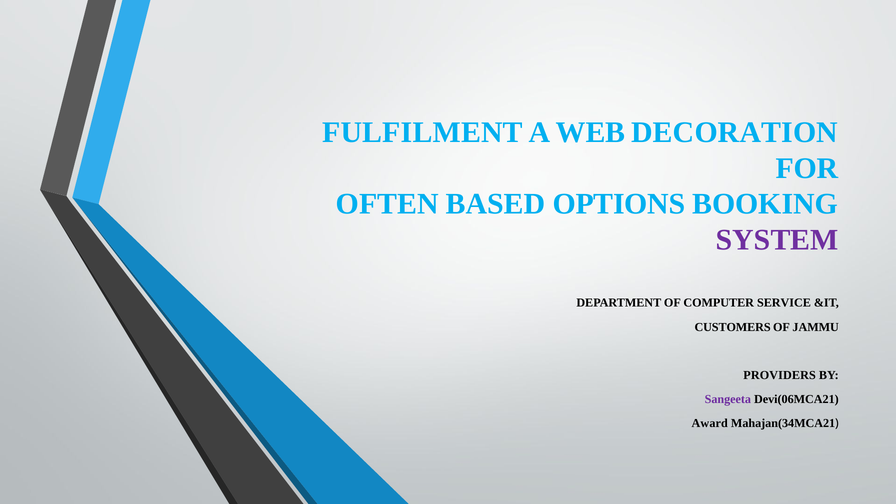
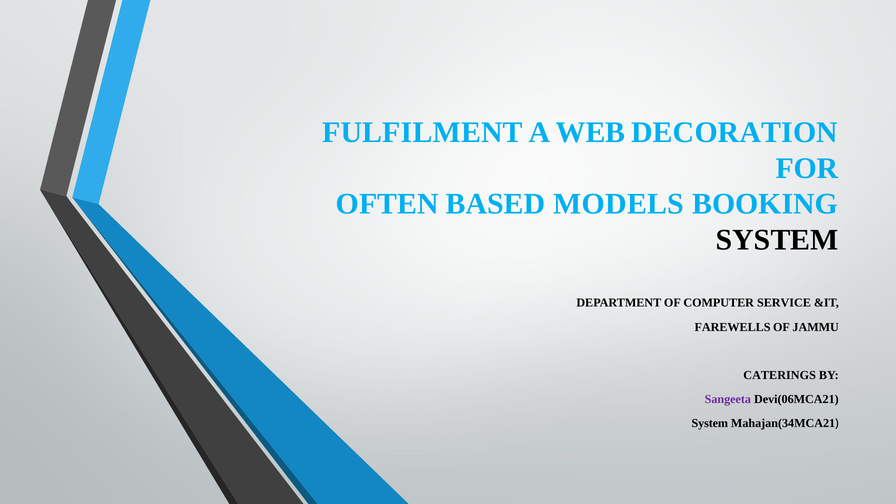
OPTIONS: OPTIONS -> MODELS (619, 204)
SYSTEM colour: purple -> black (777, 240)
CUSTOMERS: CUSTOMERS -> FAREWELLS (733, 327)
PROVIDERS: PROVIDERS -> CATERINGS (780, 375)
Award: Award -> System (710, 423)
